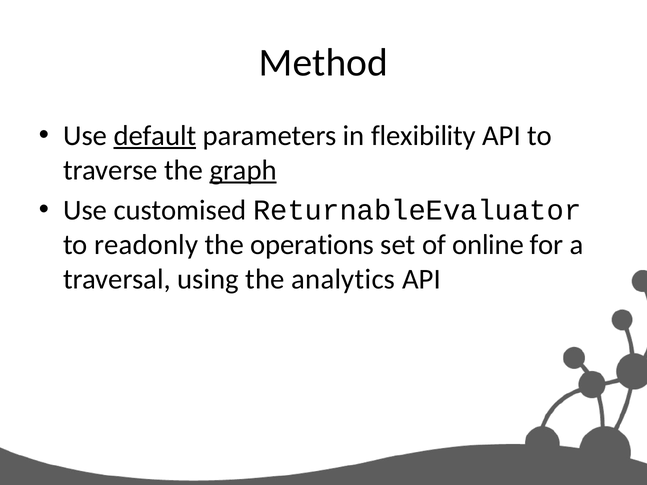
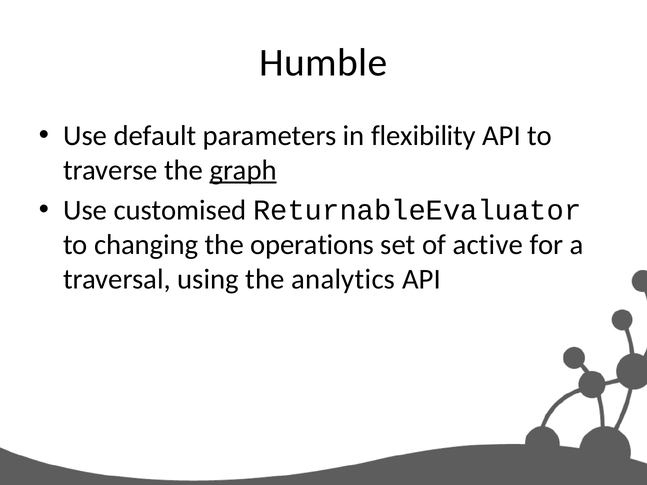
Method: Method -> Humble (323, 63)
default underline: present -> none (155, 136)
readonly: readonly -> changing (146, 245)
online: online -> active (488, 245)
